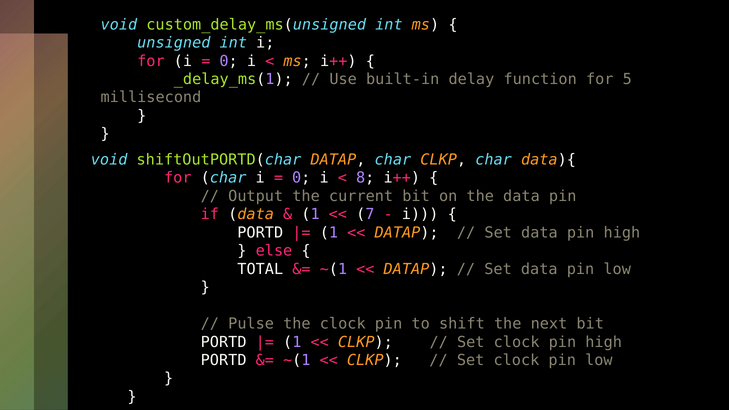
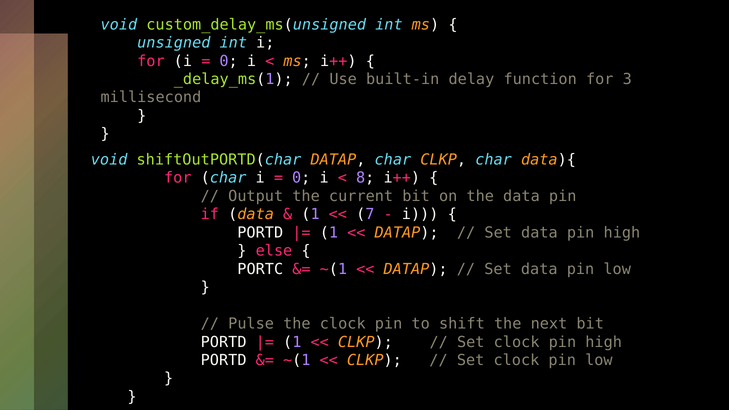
5: 5 -> 3 (627, 79)
TOTAL: TOTAL -> PORTC (260, 269)
